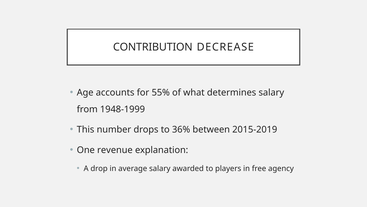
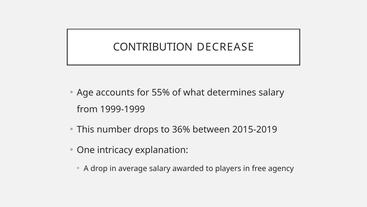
1948-1999: 1948-1999 -> 1999-1999 (123, 109)
revenue: revenue -> intricacy (115, 150)
